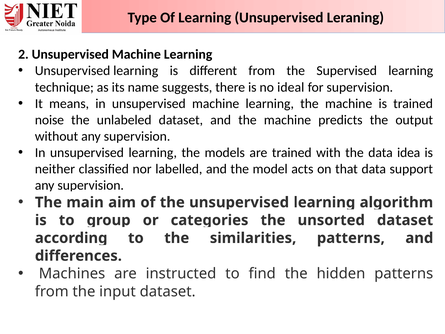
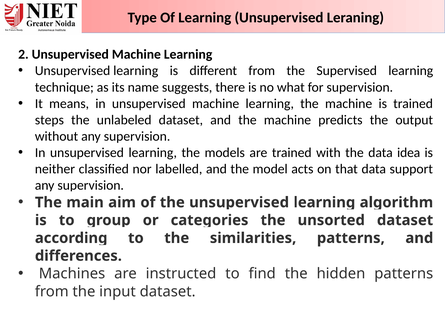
ideal: ideal -> what (291, 87)
noise: noise -> steps (49, 120)
